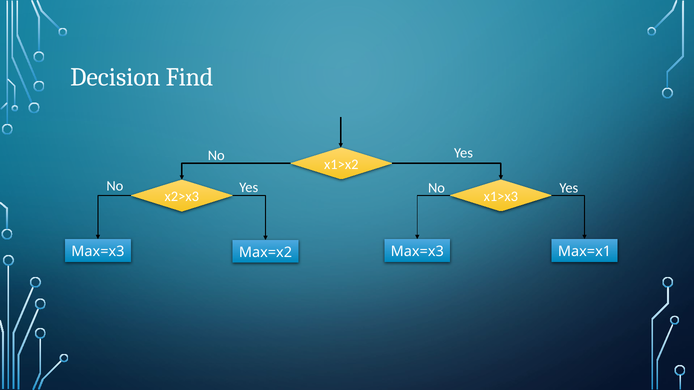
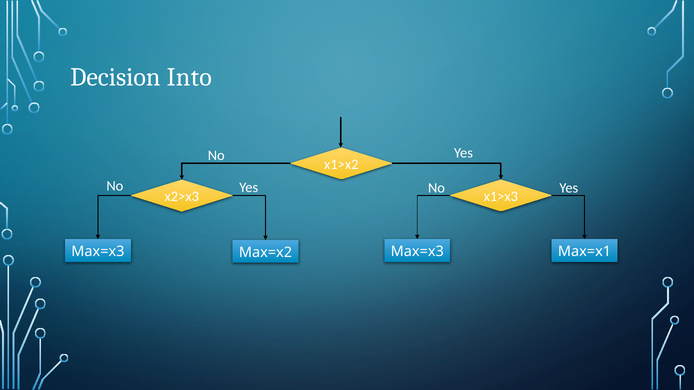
Find: Find -> Into (189, 77)
